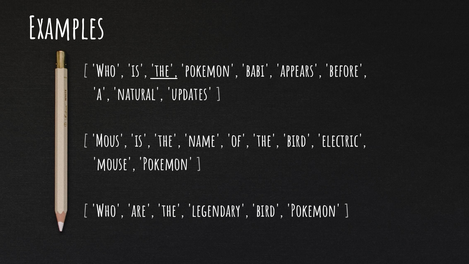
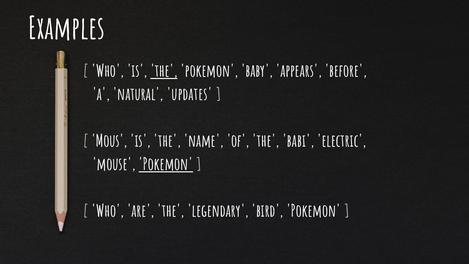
babi: babi -> baby (257, 71)
the bird: bird -> babi (298, 141)
Pokemon underline: none -> present (166, 165)
